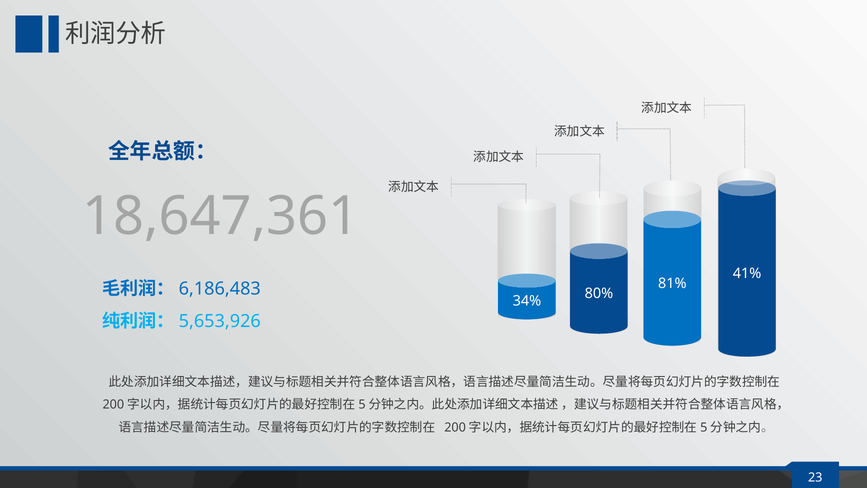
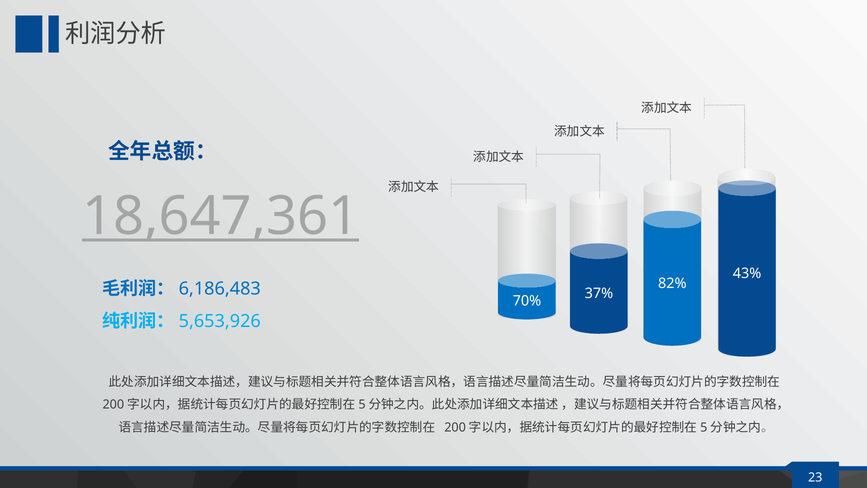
18,647,361 underline: none -> present (221, 216)
41%: 41% -> 43% (747, 273)
81%: 81% -> 82% (672, 283)
80%: 80% -> 37% (599, 293)
34%: 34% -> 70% (527, 301)
